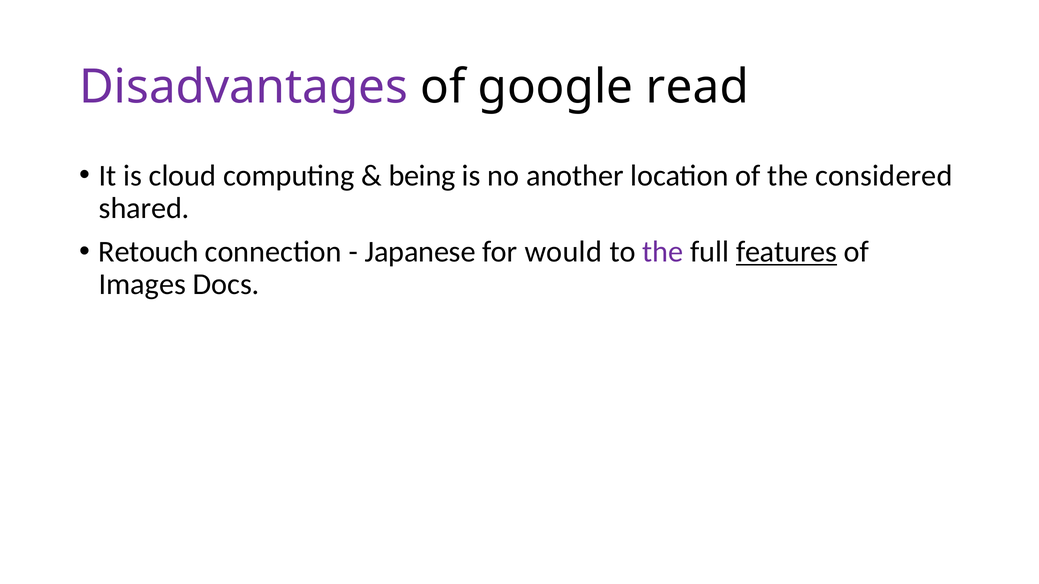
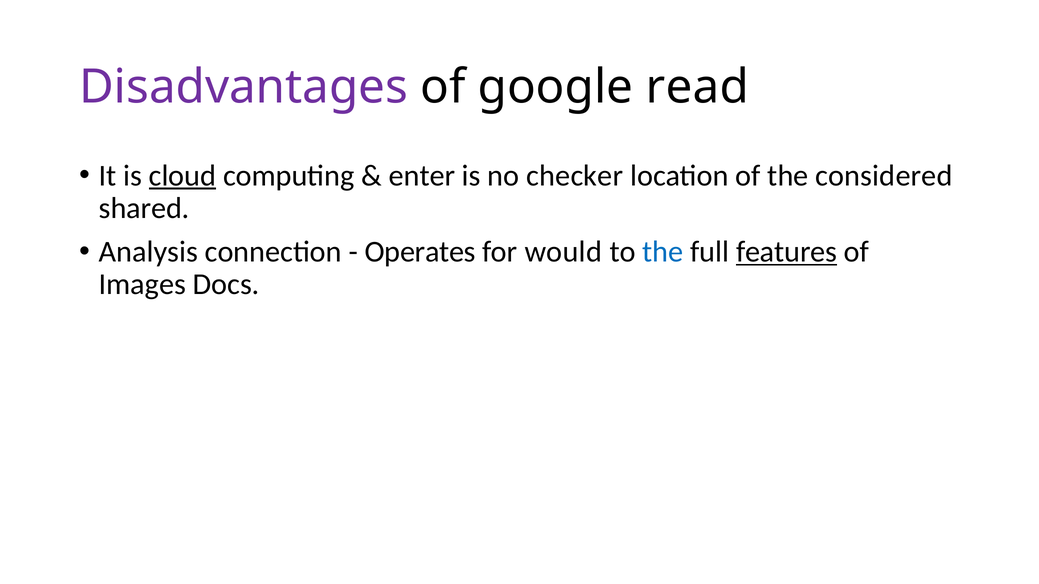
cloud underline: none -> present (183, 176)
being: being -> enter (422, 176)
another: another -> checker (575, 176)
Retouch: Retouch -> Analysis (148, 252)
Japanese: Japanese -> Operates (420, 252)
the colour: purple -> blue (663, 252)
